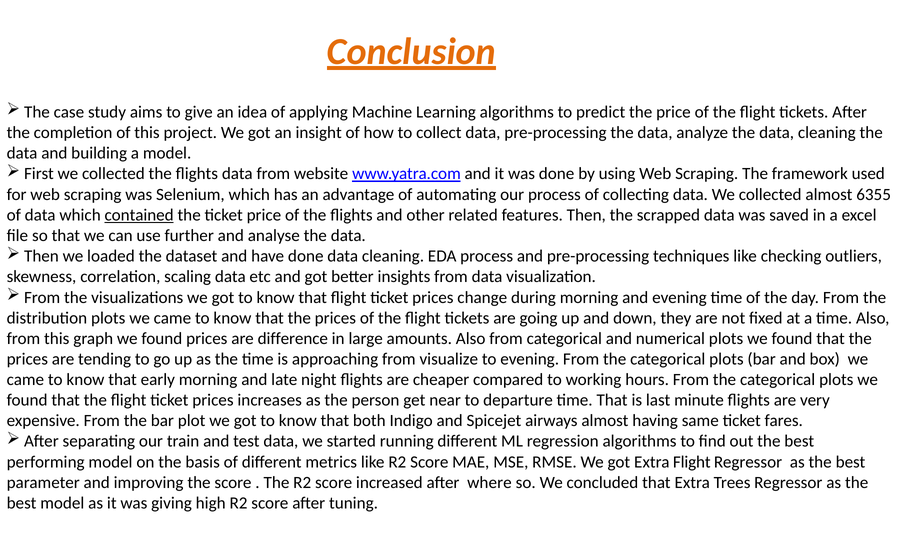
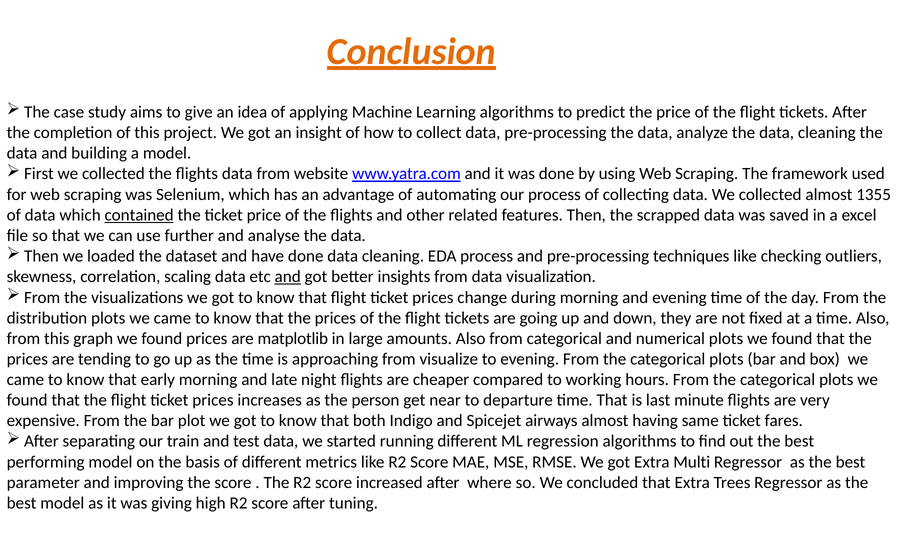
6355: 6355 -> 1355 (874, 194)
and underline: none -> present (288, 277)
difference: difference -> matplotlib (293, 338)
Extra Flight: Flight -> Multi (692, 462)
